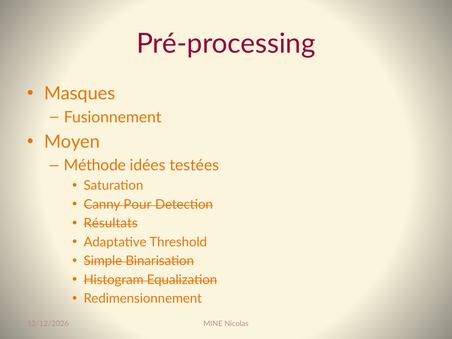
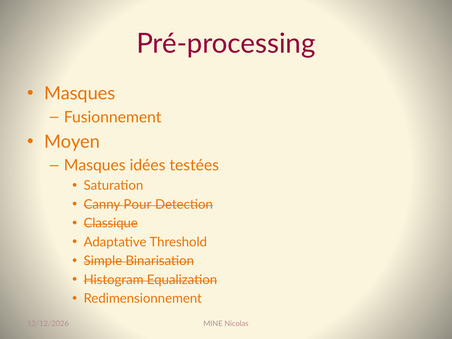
Méthode: Méthode -> Masques (95, 165)
Résultats: Résultats -> Classique (111, 223)
